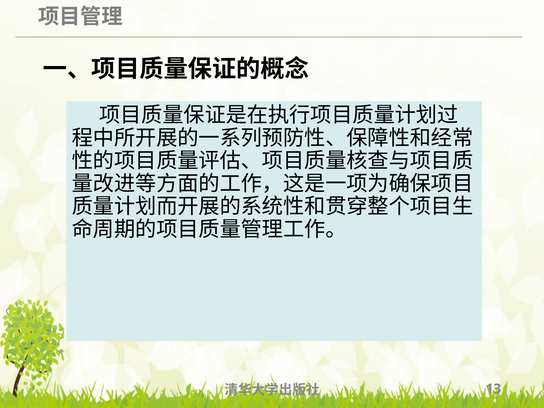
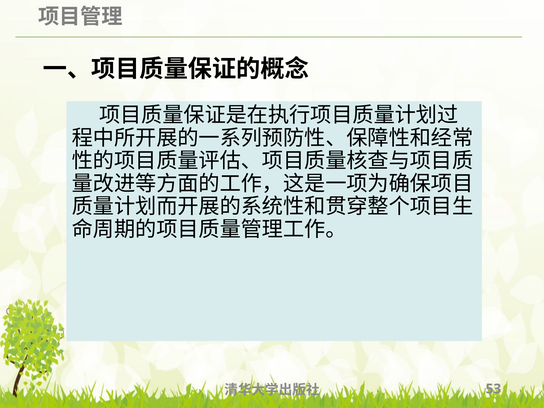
13: 13 -> 53 (493, 389)
